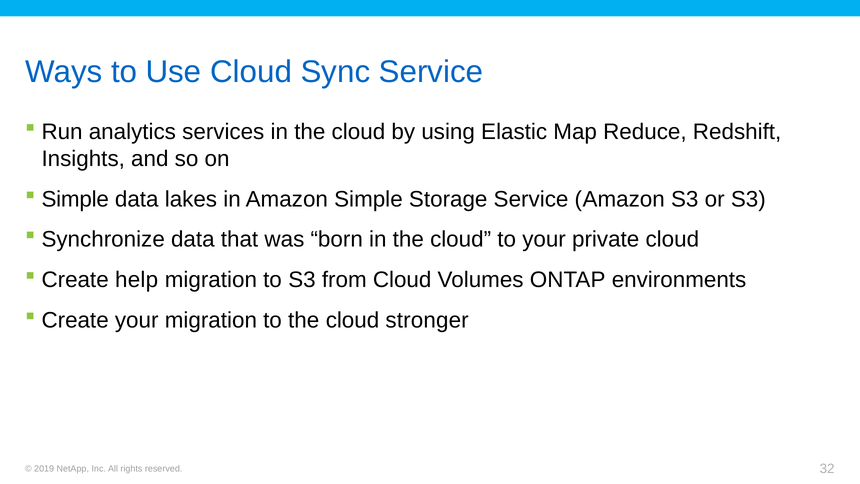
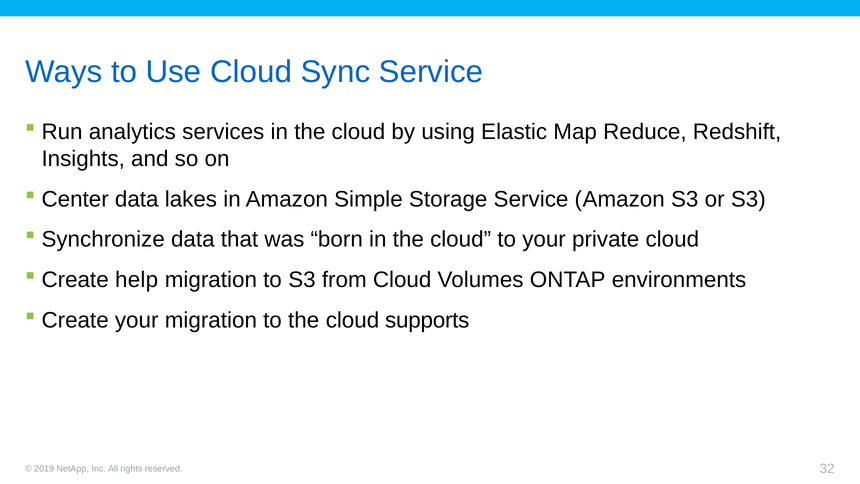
Simple: Simple -> Center (75, 199)
stronger: stronger -> supports (427, 320)
